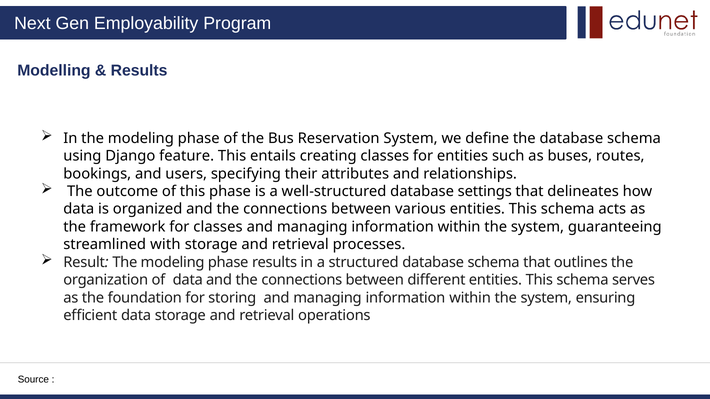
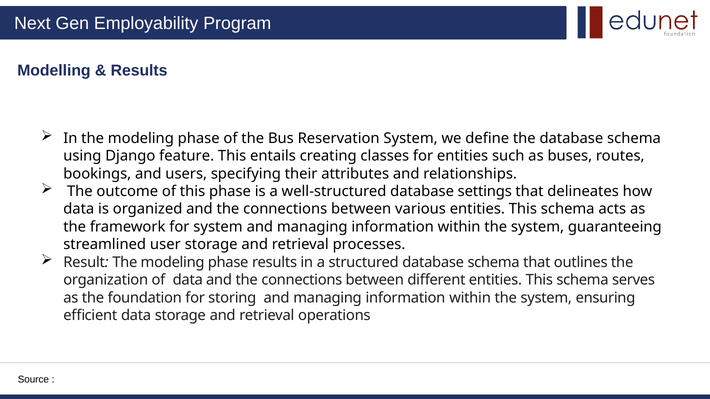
for classes: classes -> system (218, 227)
with: with -> user (165, 245)
